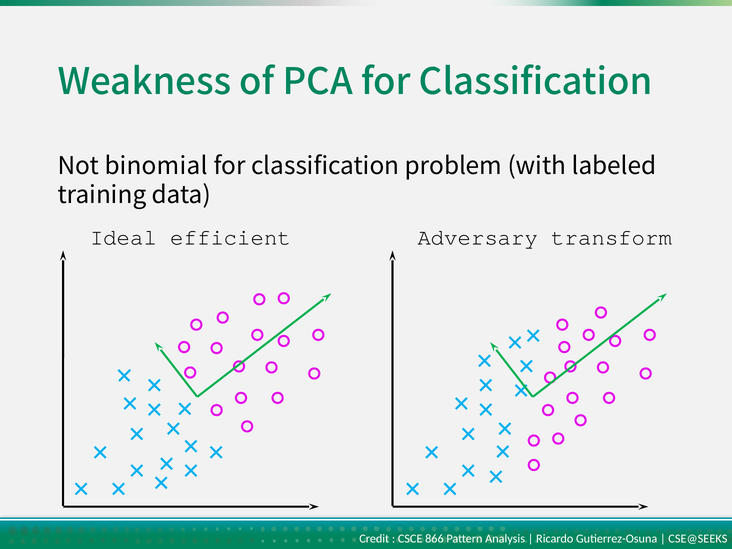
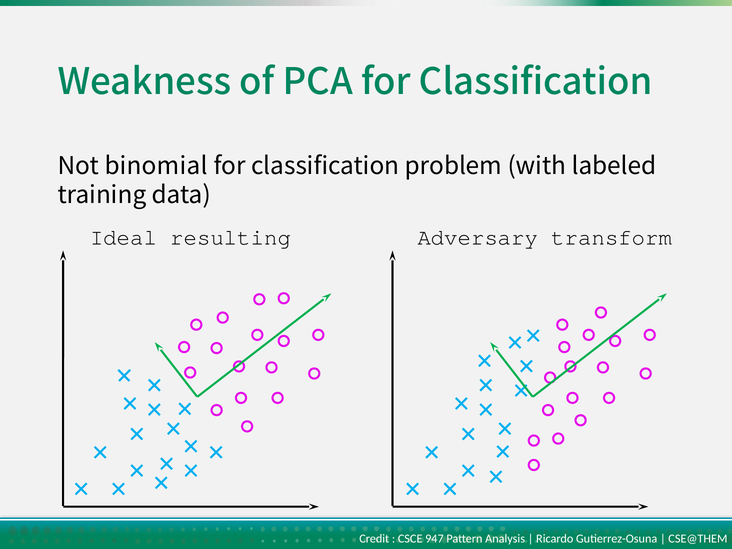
efficient: efficient -> resulting (231, 237)
866: 866 -> 947 (434, 539)
CSE@SEEKS: CSE@SEEKS -> CSE@THEM (698, 539)
